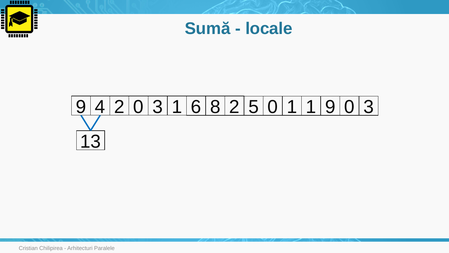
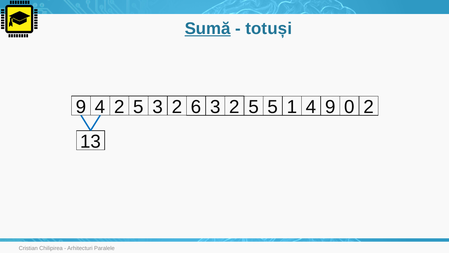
Sumă underline: none -> present (208, 29)
locale: locale -> totuși (269, 29)
0: 0 -> 5 (139, 107)
1: 1 -> 2 (177, 107)
6 8: 8 -> 3 (215, 107)
5 0: 0 -> 5 (273, 107)
1 1: 1 -> 4 (311, 107)
9 0 3: 3 -> 2 (369, 107)
